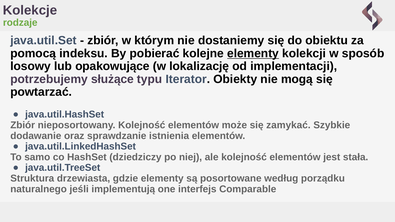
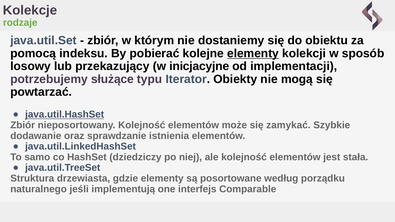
opakowujące: opakowujące -> przekazujący (112, 66)
lokalizację: lokalizację -> inicjacyjne (199, 66)
java.util.HashSet underline: none -> present (65, 115)
